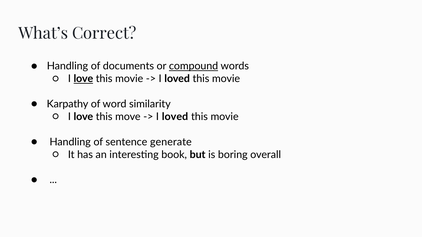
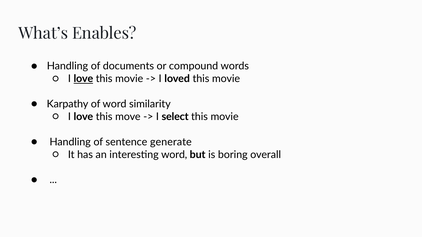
Correct: Correct -> Enables (104, 33)
compound underline: present -> none (194, 66)
loved: loved -> select (175, 117)
interesting book: book -> word (174, 155)
